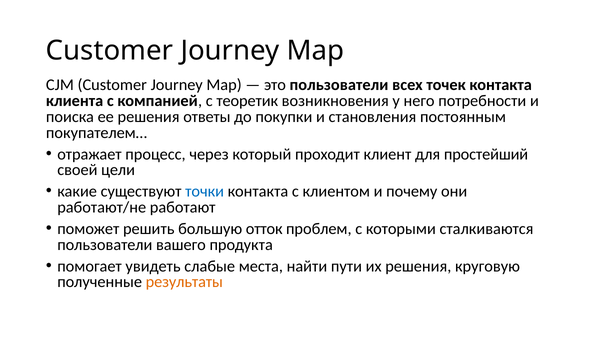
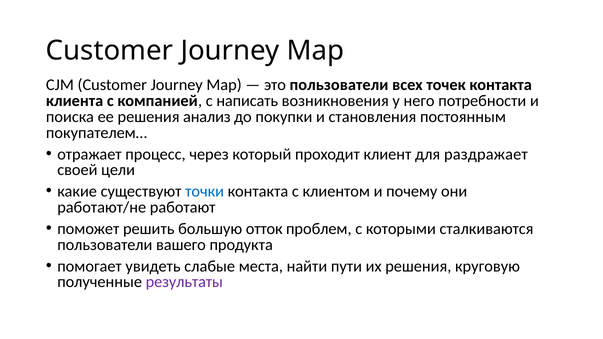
теоретик: теоретик -> написать (247, 101)
ответы: ответы -> анализ (207, 117)
простейший: простейший -> раздражает (486, 154)
результаты colour: orange -> purple (184, 282)
